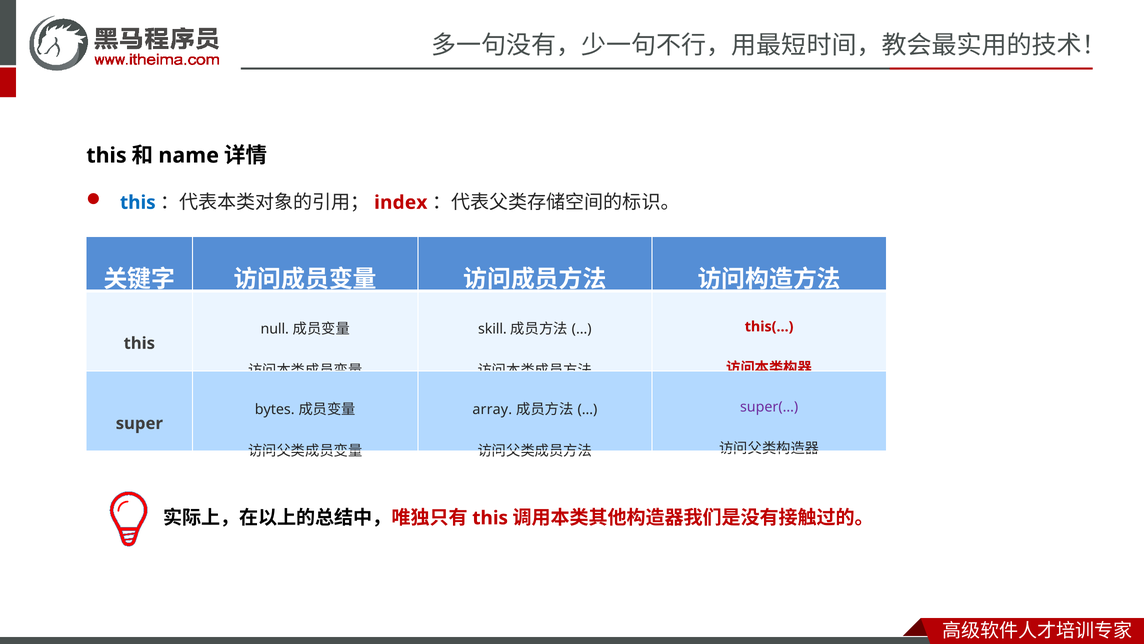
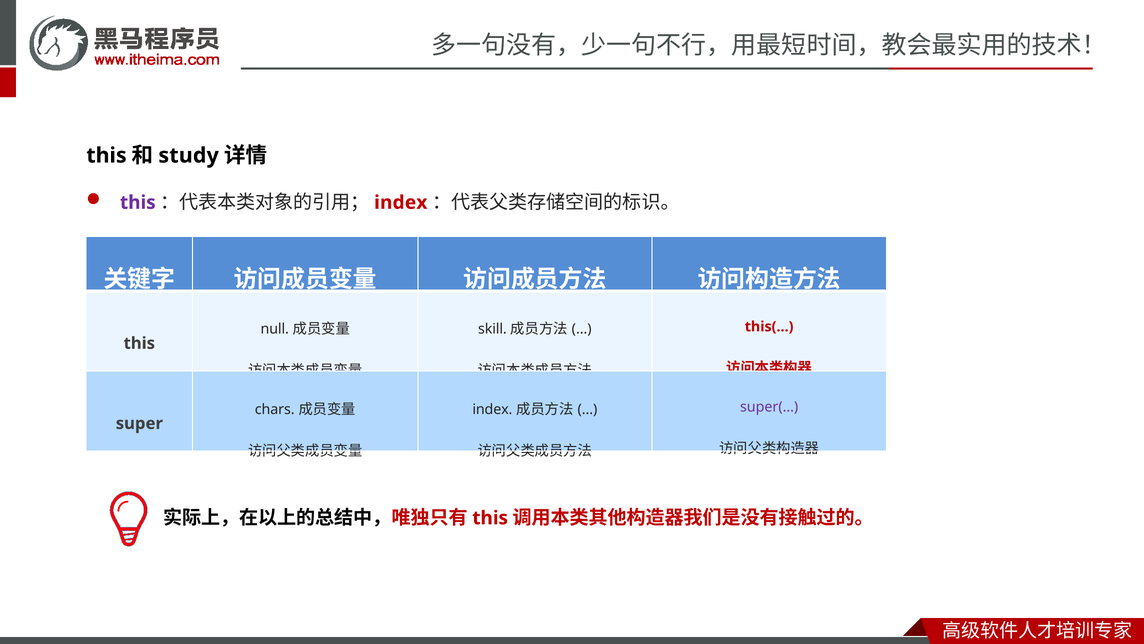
name: name -> study (189, 155)
this colour: blue -> purple (138, 202)
bytes: bytes -> chars (275, 409)
array: array -> index (492, 409)
